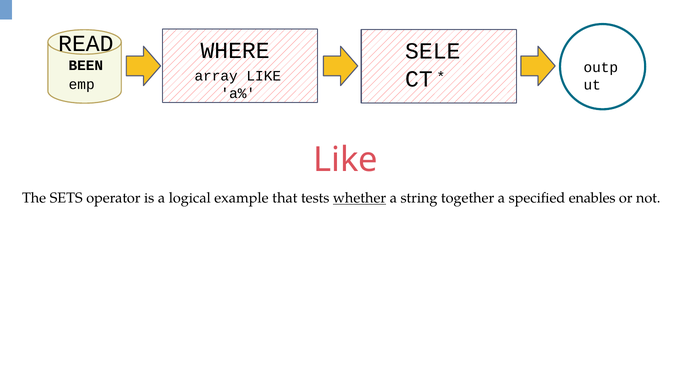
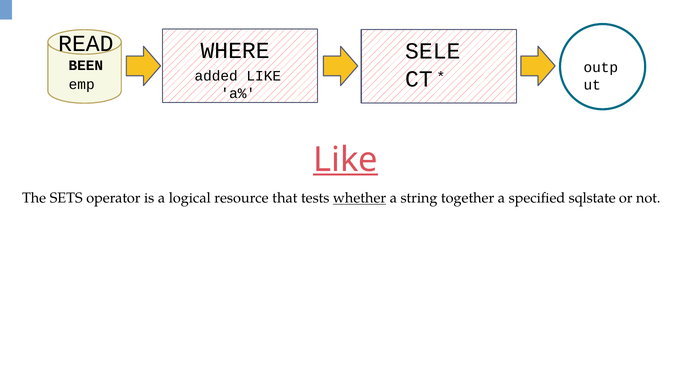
array: array -> added (216, 76)
Like underline: none -> present (345, 160)
example: example -> resource (241, 198)
enables: enables -> sqlstate (592, 198)
